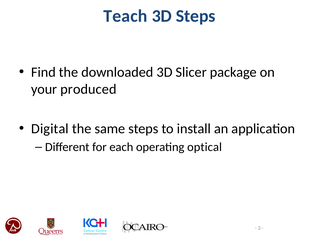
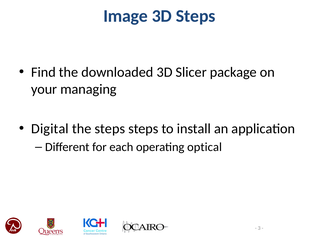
Teach: Teach -> Image (126, 16)
produced: produced -> managing (88, 89)
the same: same -> steps (110, 129)
